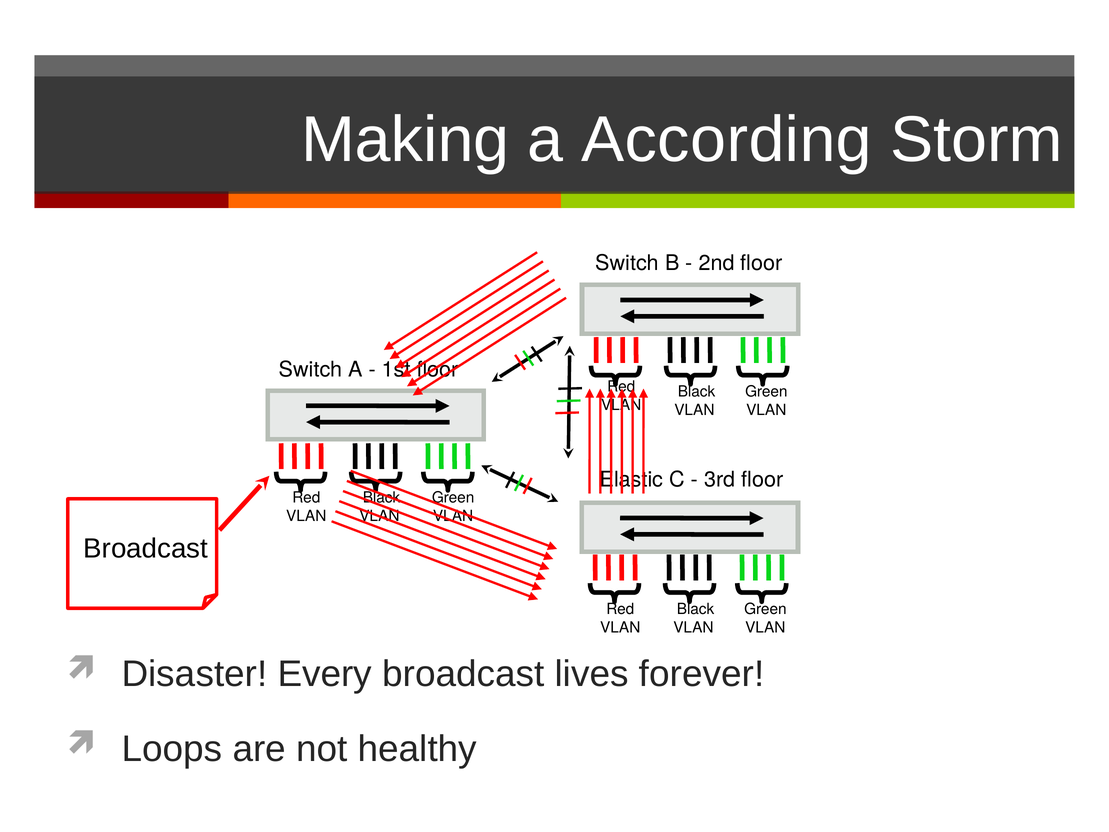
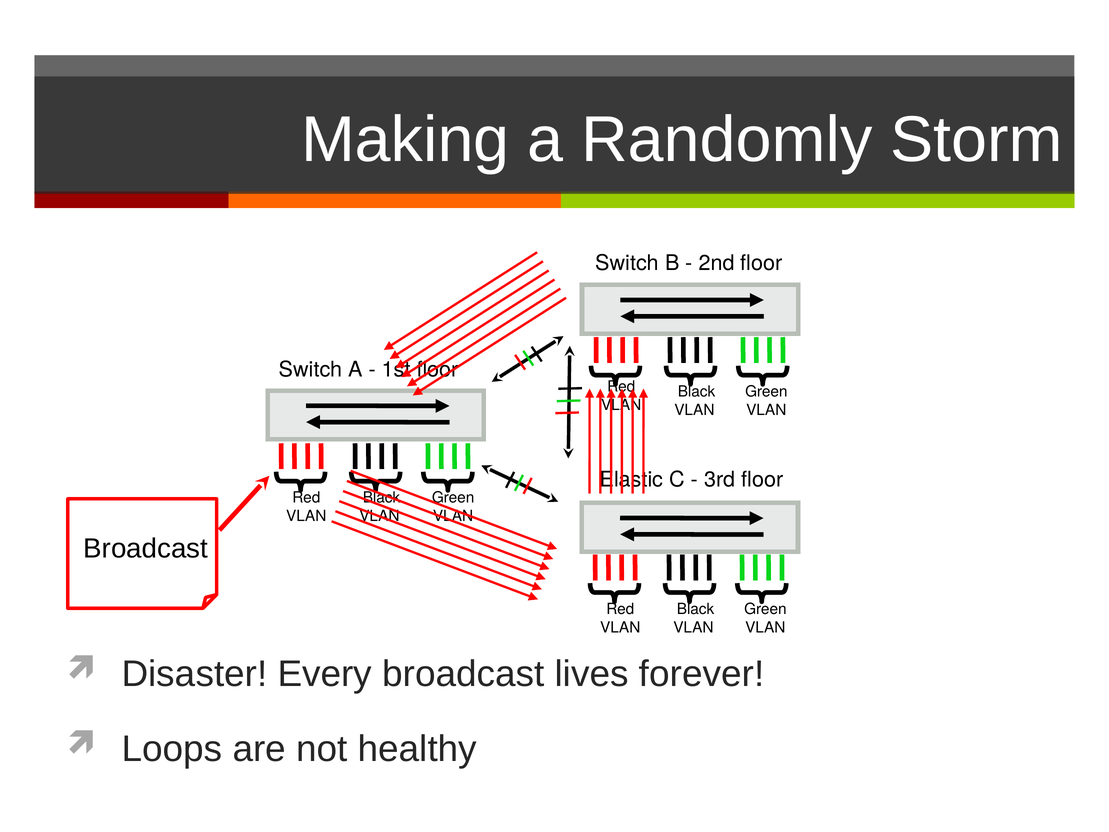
According: According -> Randomly (727, 140)
